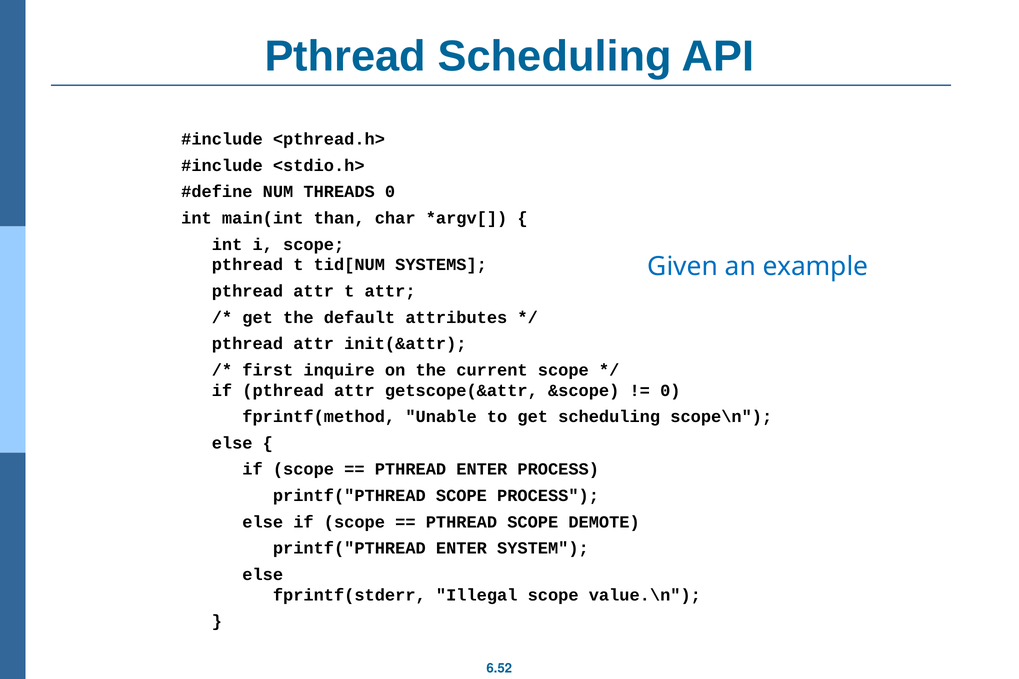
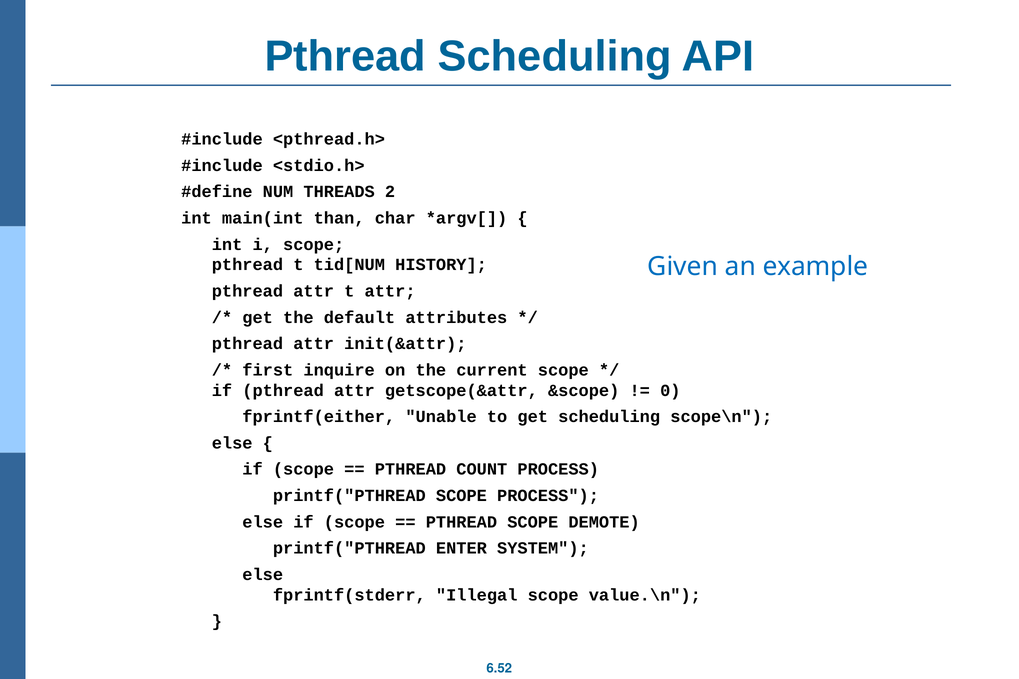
THREADS 0: 0 -> 2 (390, 192)
SYSTEMS: SYSTEMS -> HISTORY (441, 265)
fprintf(method: fprintf(method -> fprintf(either (319, 417)
PTHREAD ENTER: ENTER -> COUNT (482, 470)
